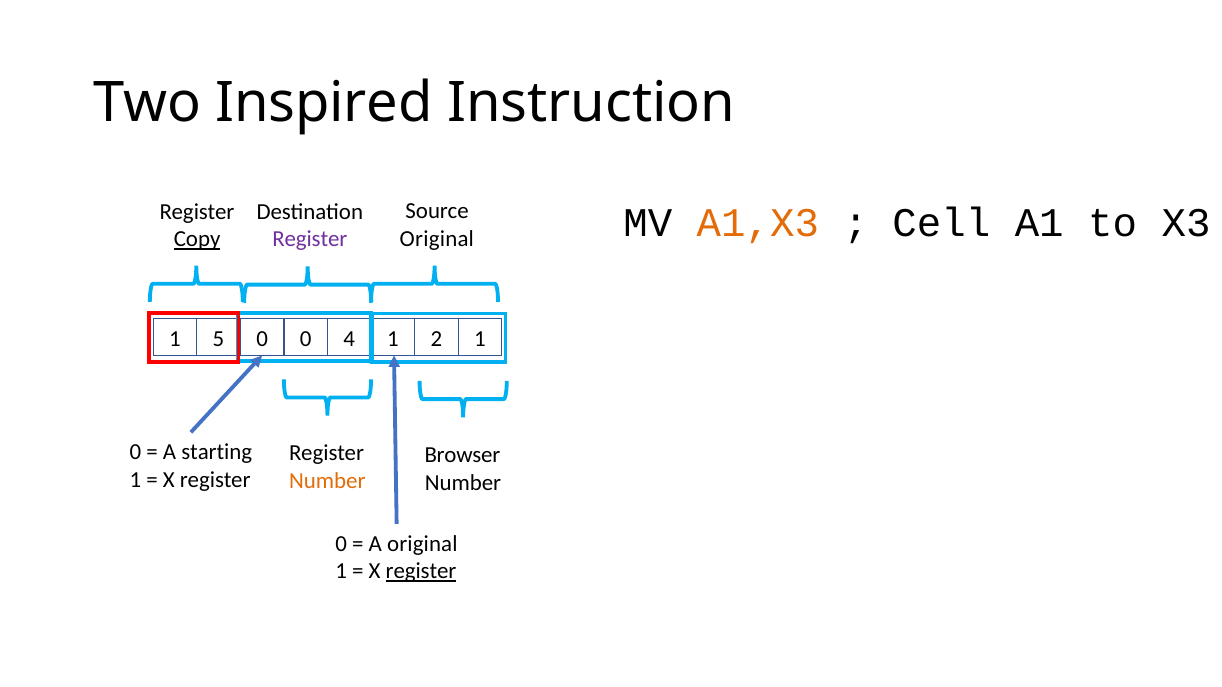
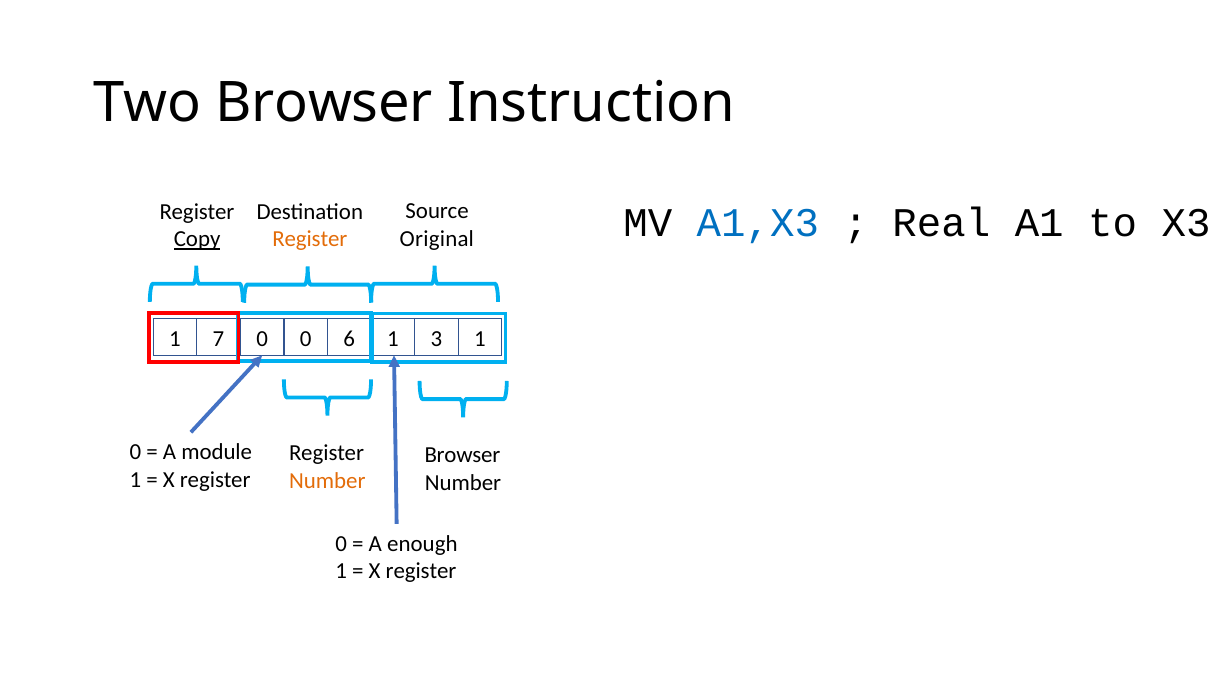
Two Inspired: Inspired -> Browser (324, 103)
A1,X3 colour: orange -> blue (758, 223)
Cell: Cell -> Real (941, 223)
Register colour: purple -> orange (310, 239)
5: 5 -> 7 (218, 339)
4: 4 -> 6 (349, 339)
2: 2 -> 3 (436, 339)
starting: starting -> module (217, 452)
A original: original -> enough (422, 544)
register underline: present -> none (421, 572)
